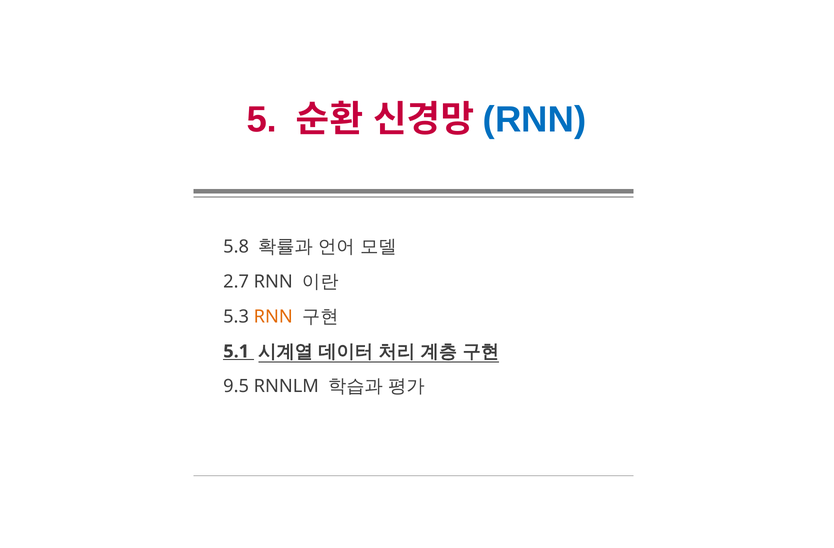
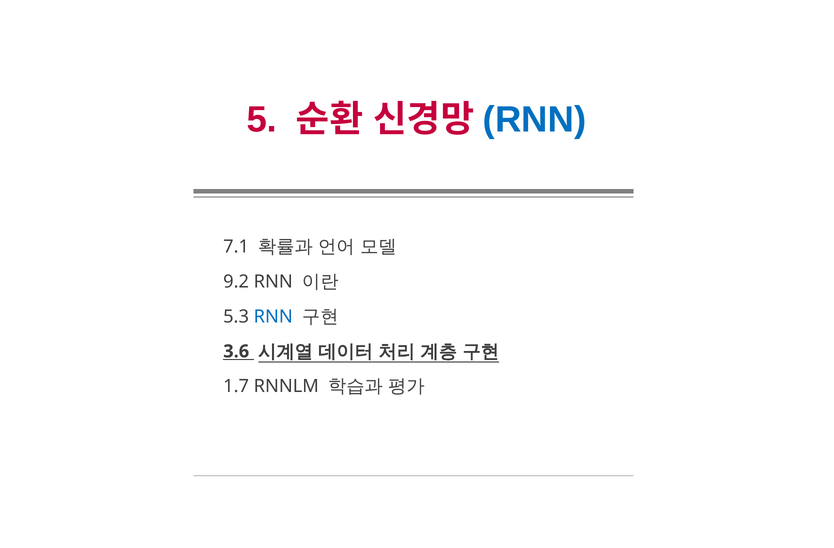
5.8: 5.8 -> 7.1 (236, 247)
2.7: 2.7 -> 9.2 (236, 281)
RNN colour: orange -> blue (273, 316)
5.1: 5.1 -> 3.6 (236, 351)
9.5: 9.5 -> 1.7 (236, 386)
